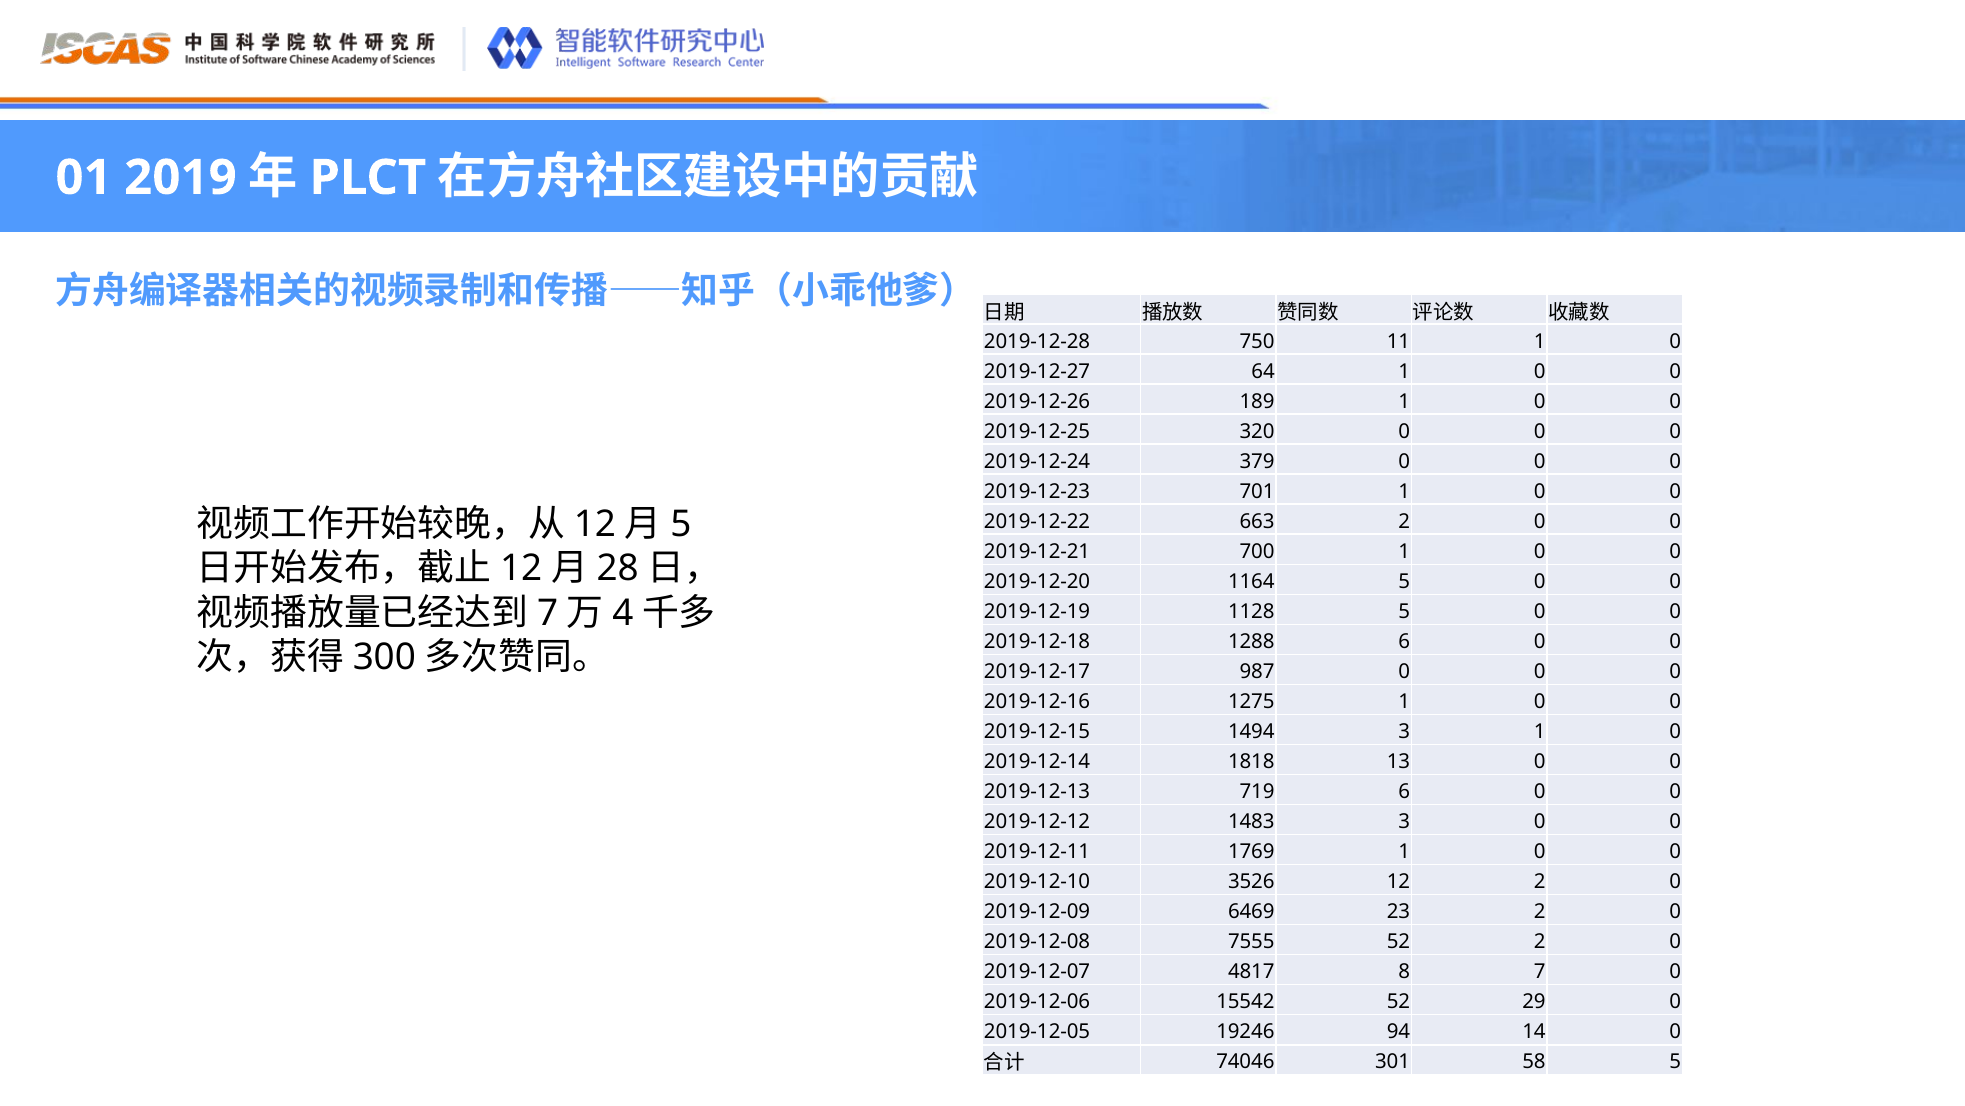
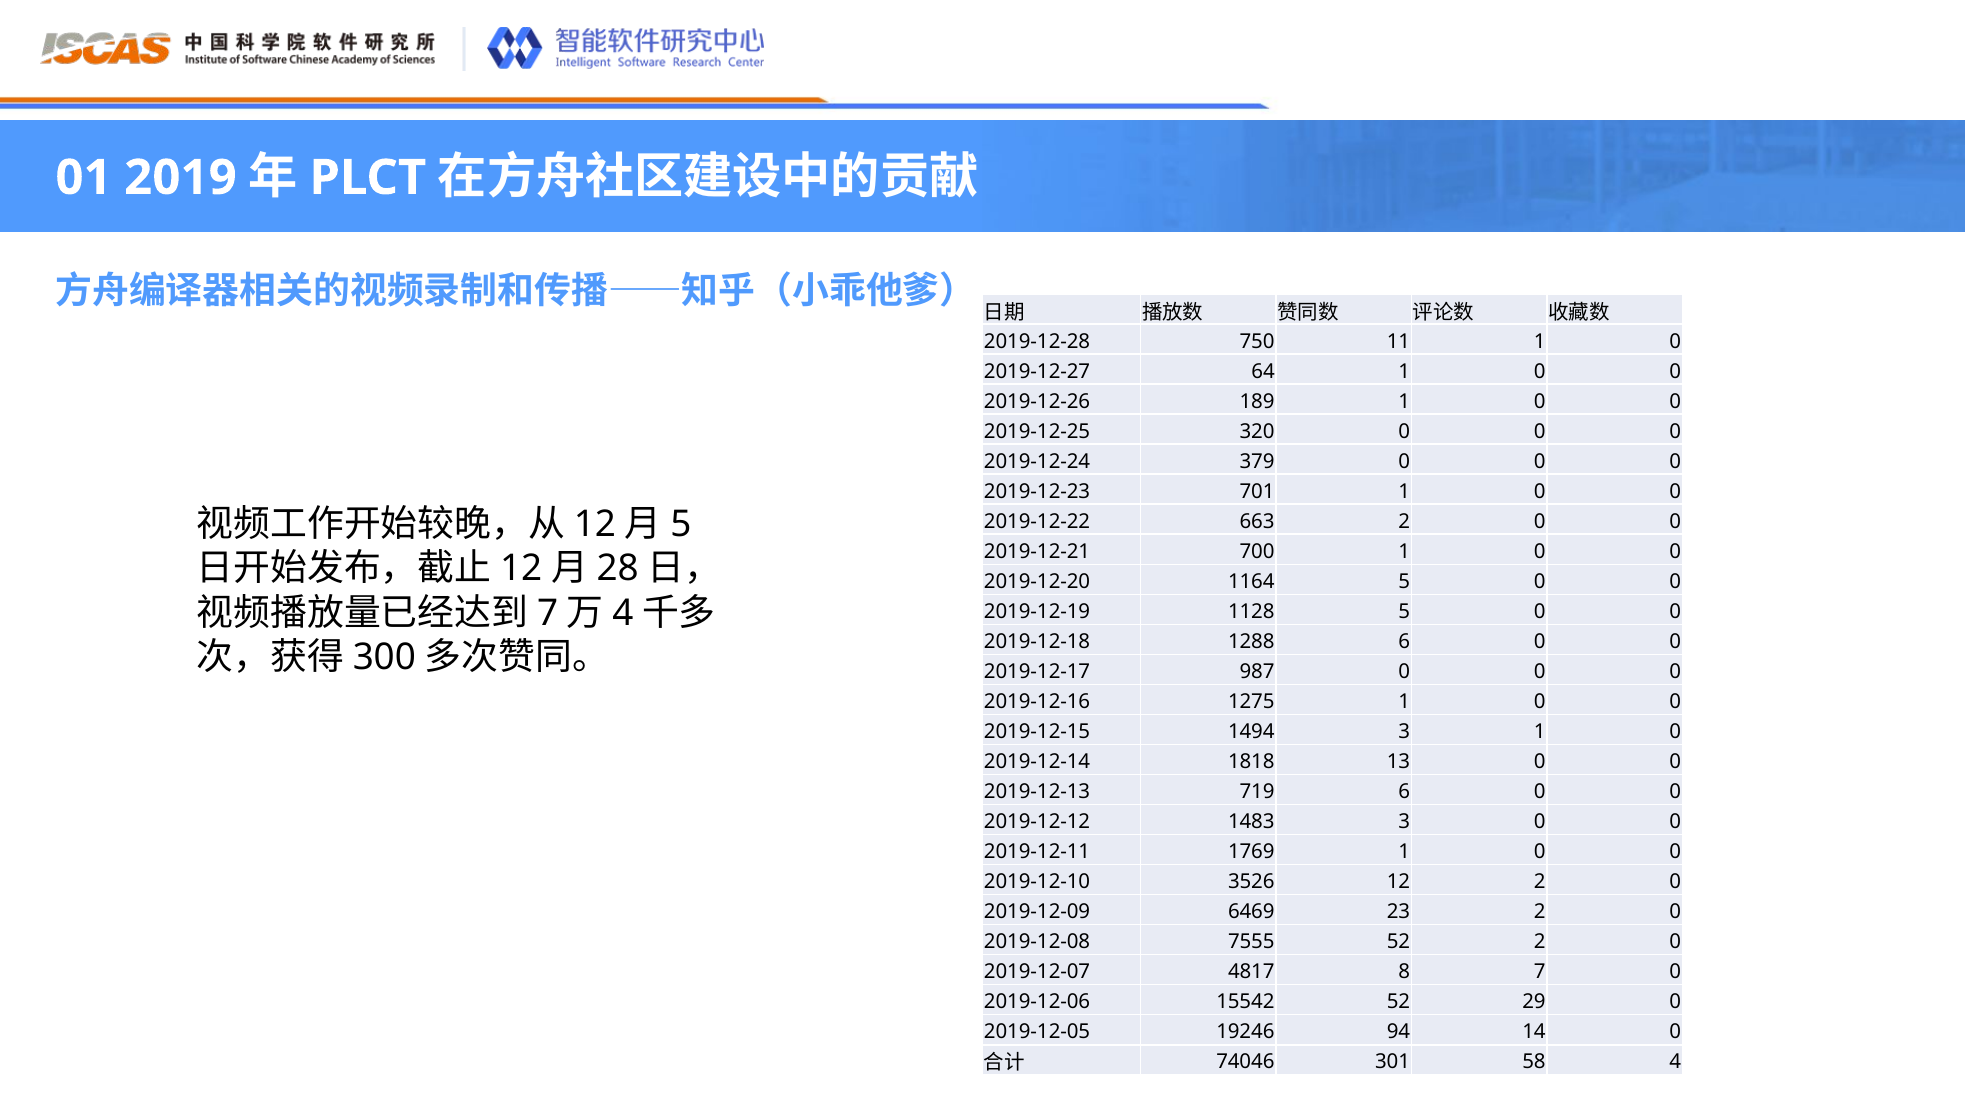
58 5: 5 -> 4 (1675, 1061)
